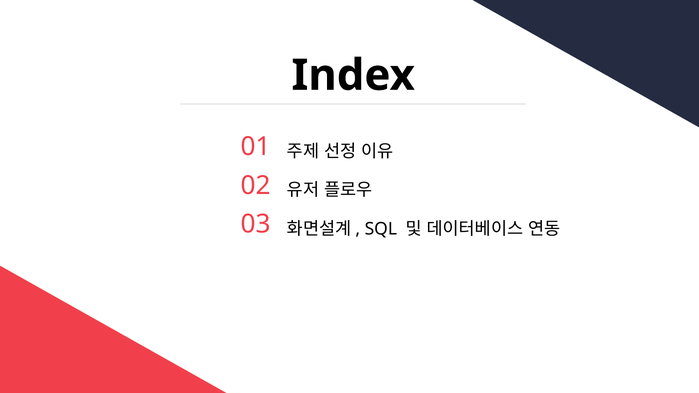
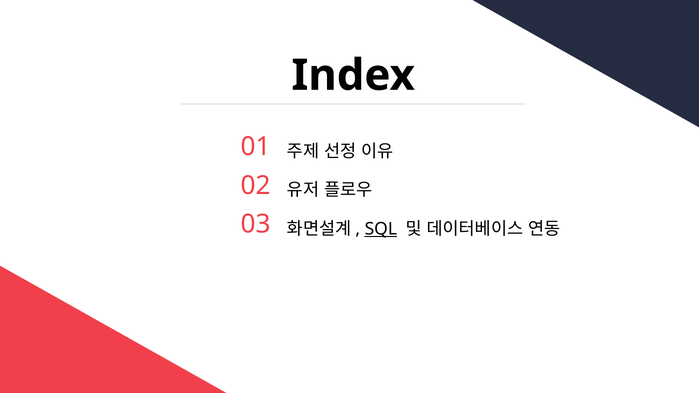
SQL underline: none -> present (381, 229)
